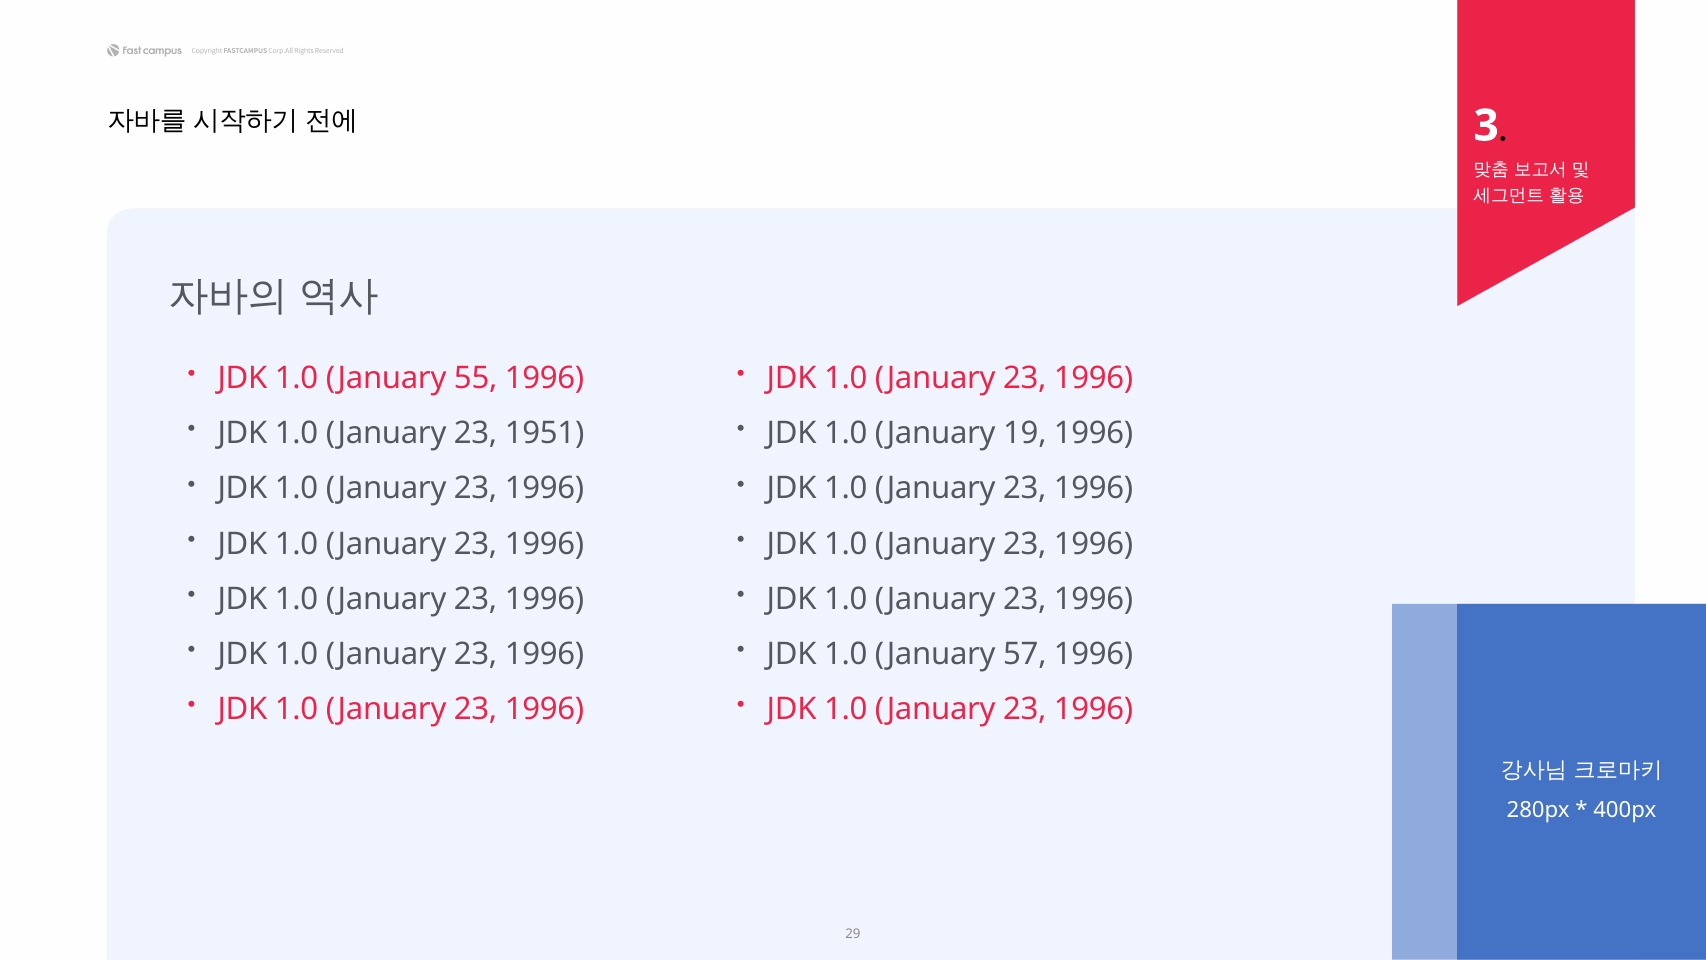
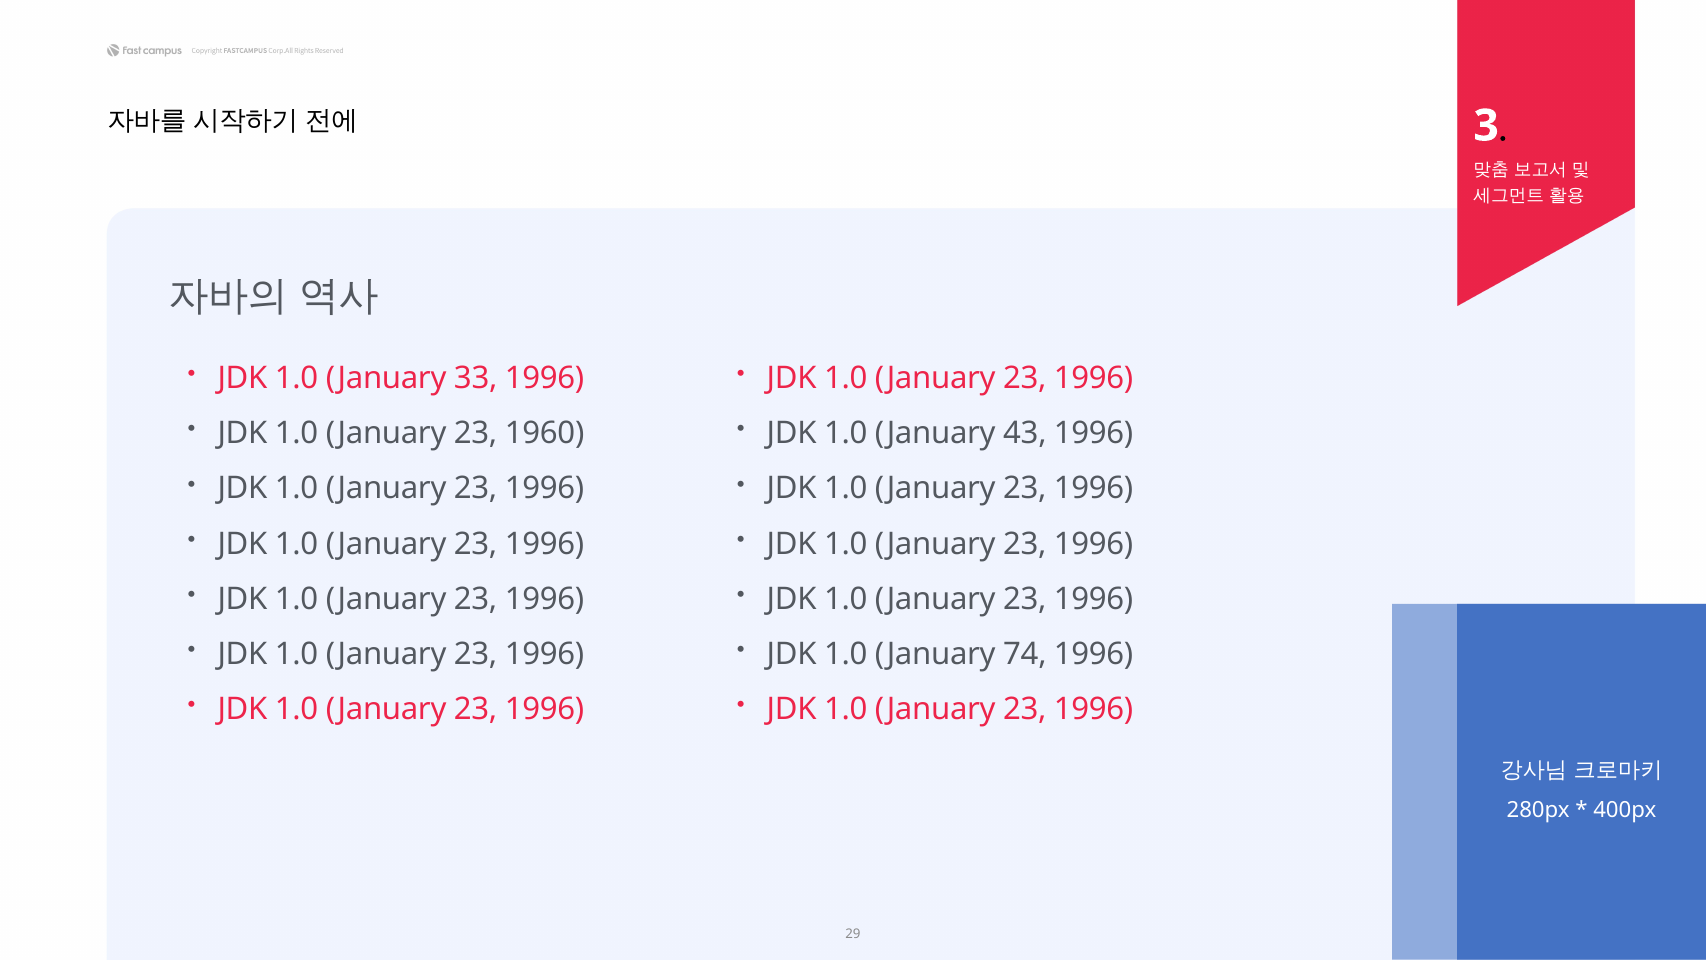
55: 55 -> 33 (476, 378)
1951: 1951 -> 1960 (545, 433)
19: 19 -> 43 (1025, 433)
57: 57 -> 74 (1025, 654)
